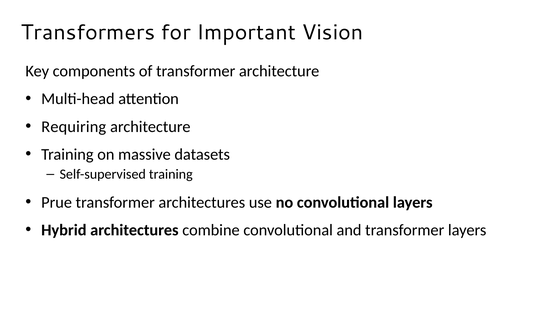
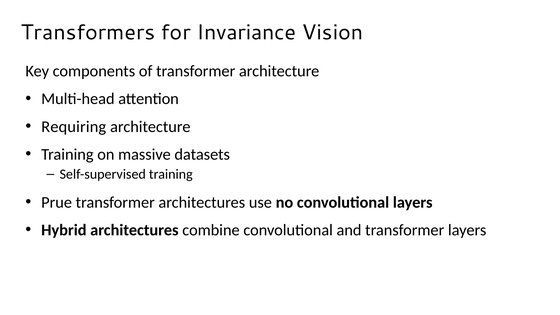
Important: Important -> Invariance (246, 32)
